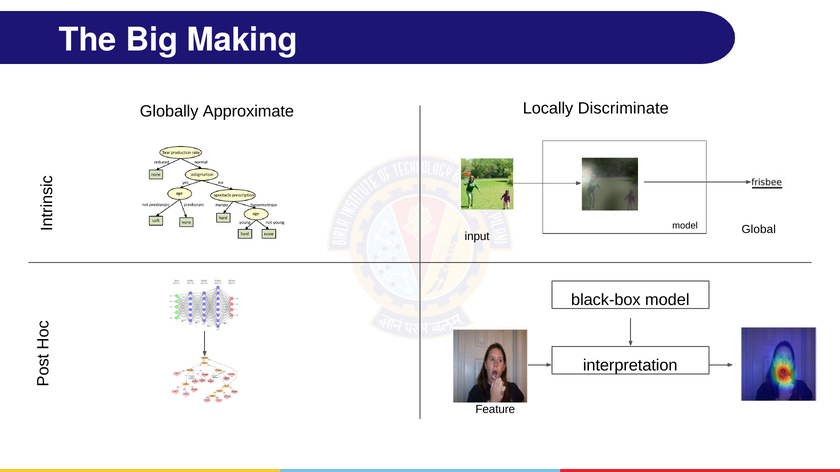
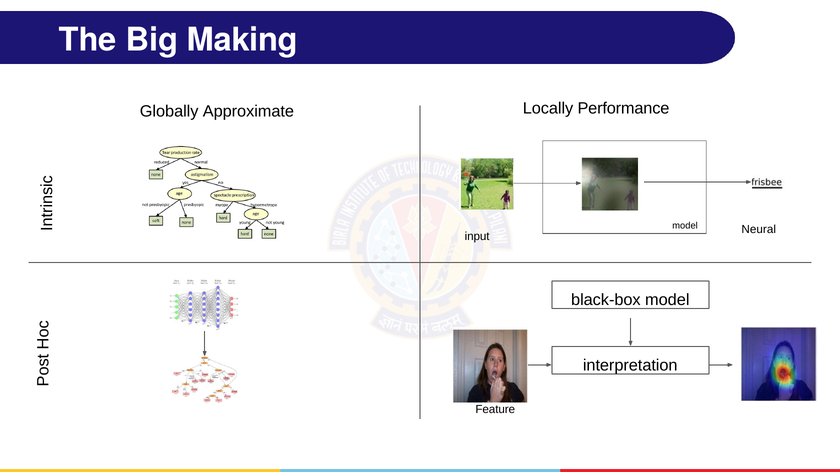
Discriminate: Discriminate -> Performance (623, 109)
Global: Global -> Neural (759, 230)
